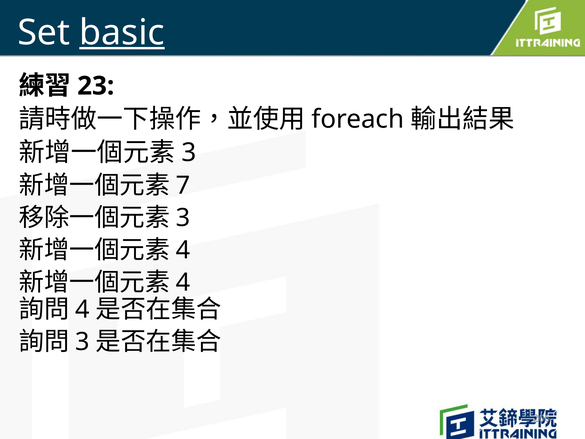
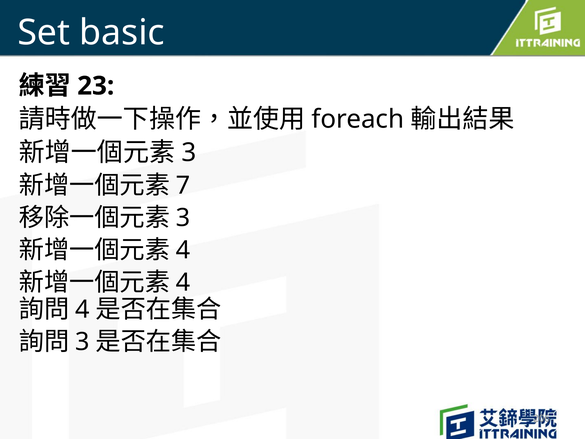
basic underline: present -> none (122, 33)
